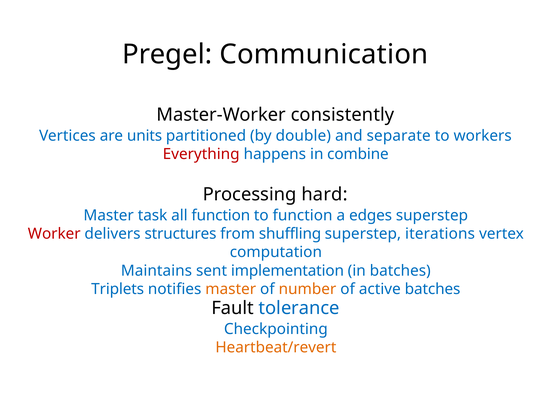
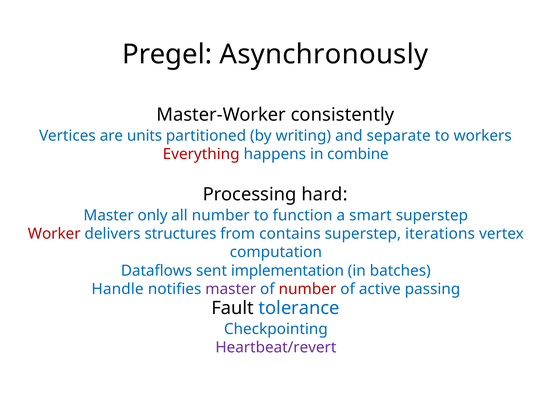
Communication: Communication -> Asynchronously (324, 54)
double: double -> writing (303, 136)
task: task -> only (153, 215)
all function: function -> number (221, 215)
edges: edges -> smart (370, 215)
shuffling: shuffling -> contains (290, 233)
Maintains: Maintains -> Dataflows (156, 270)
Triplets: Triplets -> Handle (118, 288)
master colour: orange -> purple (231, 288)
number colour: orange -> red (307, 288)
active batches: batches -> passing (433, 288)
Heartbeat/revert colour: orange -> purple (276, 347)
